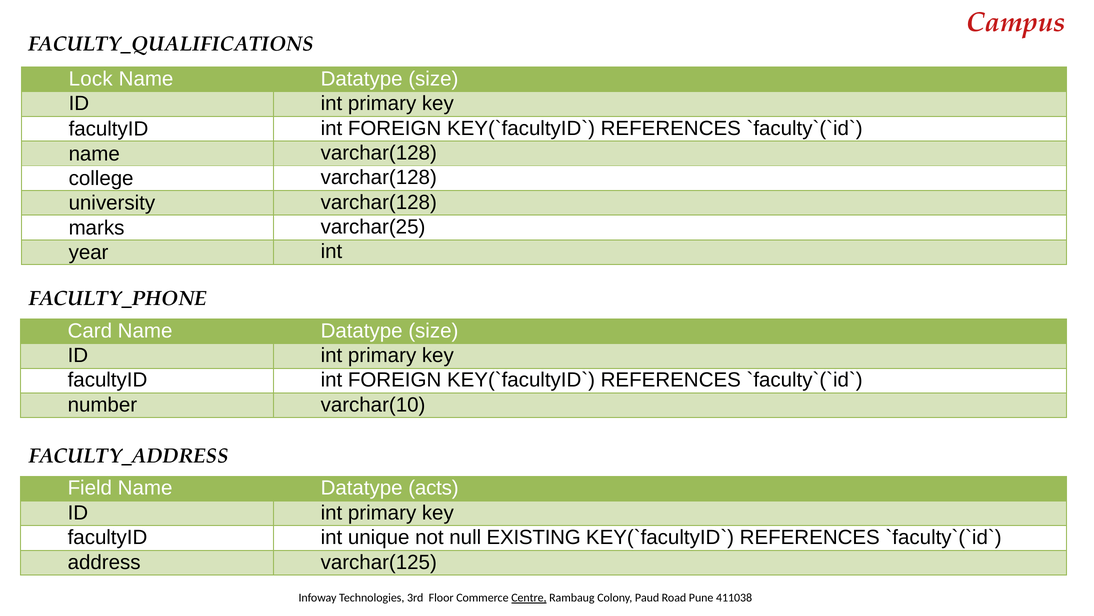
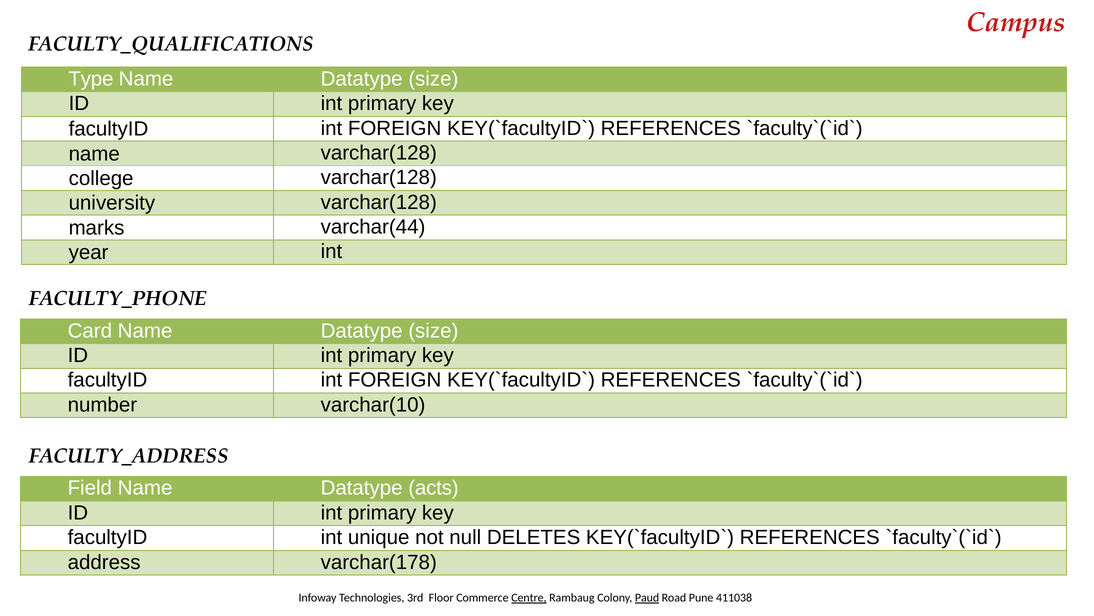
Lock: Lock -> Type (91, 79)
varchar(25: varchar(25 -> varchar(44 (373, 227)
EXISTING: EXISTING -> DELETES (534, 537)
varchar(125: varchar(125 -> varchar(178 (379, 562)
Paud underline: none -> present (647, 597)
